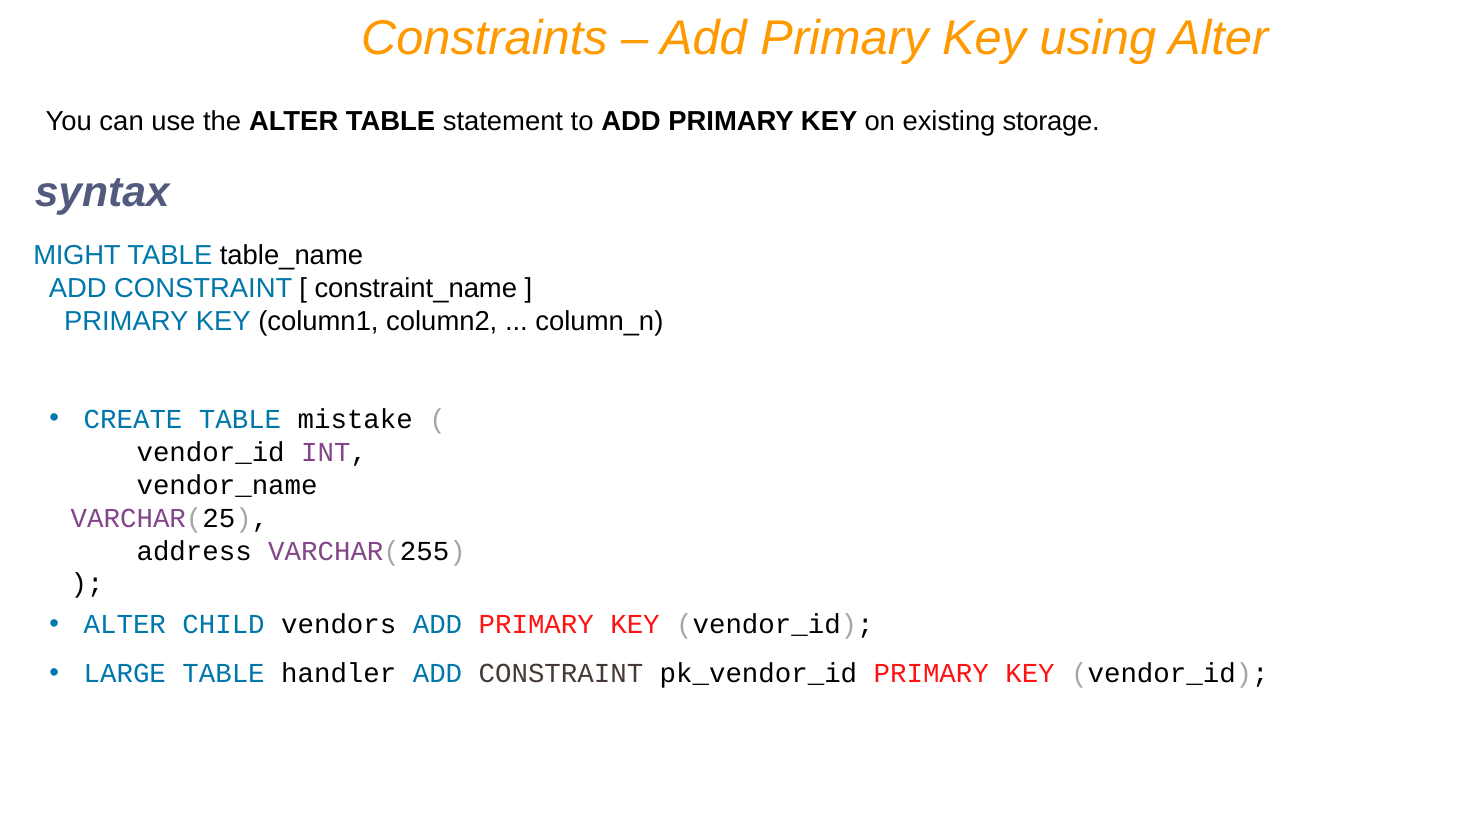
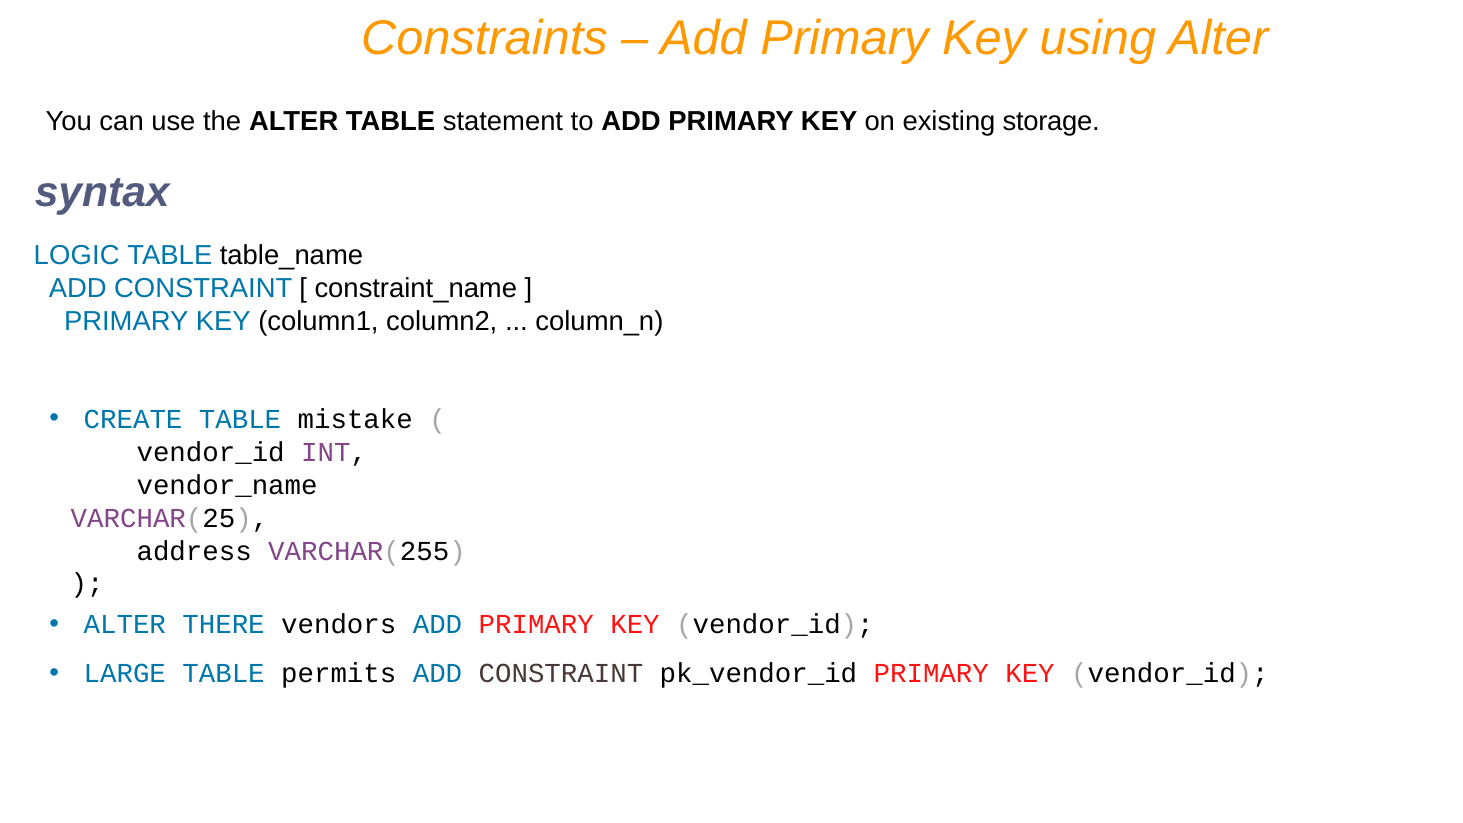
MIGHT: MIGHT -> LOGIC (77, 255)
CHILD: CHILD -> THERE (224, 624)
handler: handler -> permits (339, 674)
